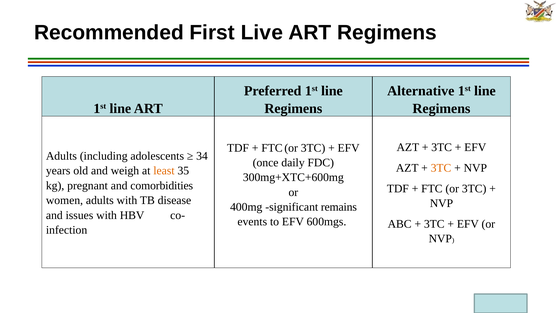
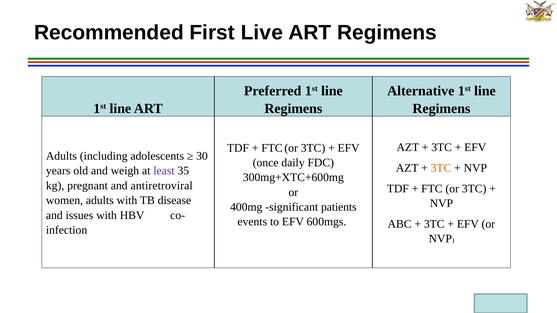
34: 34 -> 30 (202, 156)
least colour: orange -> purple (164, 171)
comorbidities: comorbidities -> antiretroviral (162, 186)
remains: remains -> patients (339, 207)
